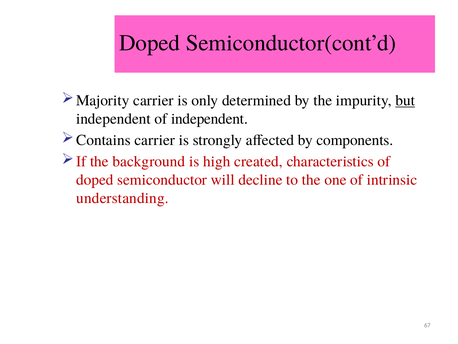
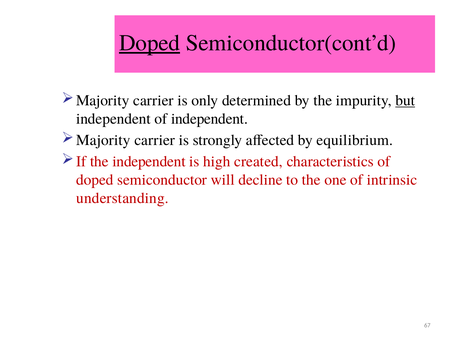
Doped underline: none -> present (150, 43)
Contains: Contains -> Majority (103, 140)
components: components -> equilibrium (355, 140)
the background: background -> independent (149, 161)
